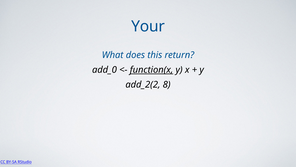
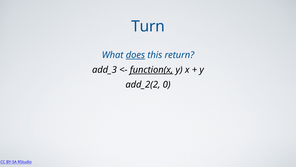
Your: Your -> Turn (148, 26)
does underline: none -> present (135, 55)
add_0: add_0 -> add_3 (104, 70)
8: 8 -> 0 (167, 84)
